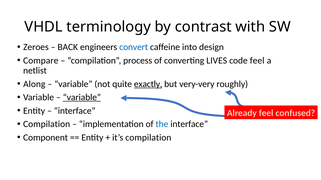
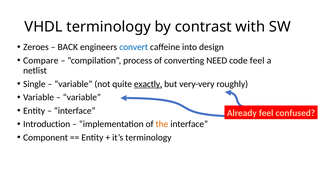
LIVES: LIVES -> NEED (217, 61)
Along: Along -> Single (34, 84)
variable underline: present -> none (82, 98)
Compilation: Compilation -> Introduction (47, 125)
the colour: blue -> orange (162, 125)
it’s compilation: compilation -> terminology (148, 138)
